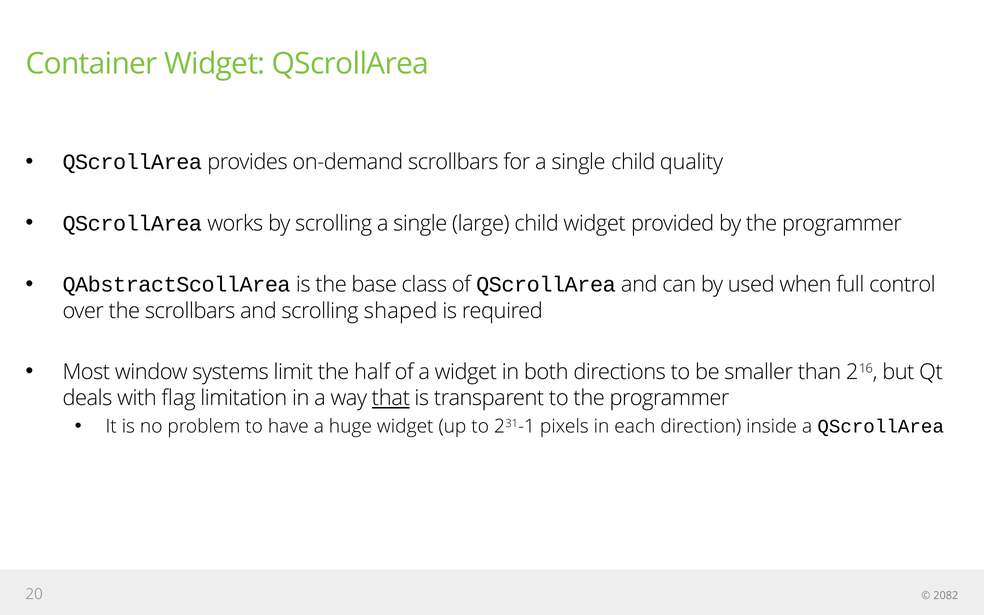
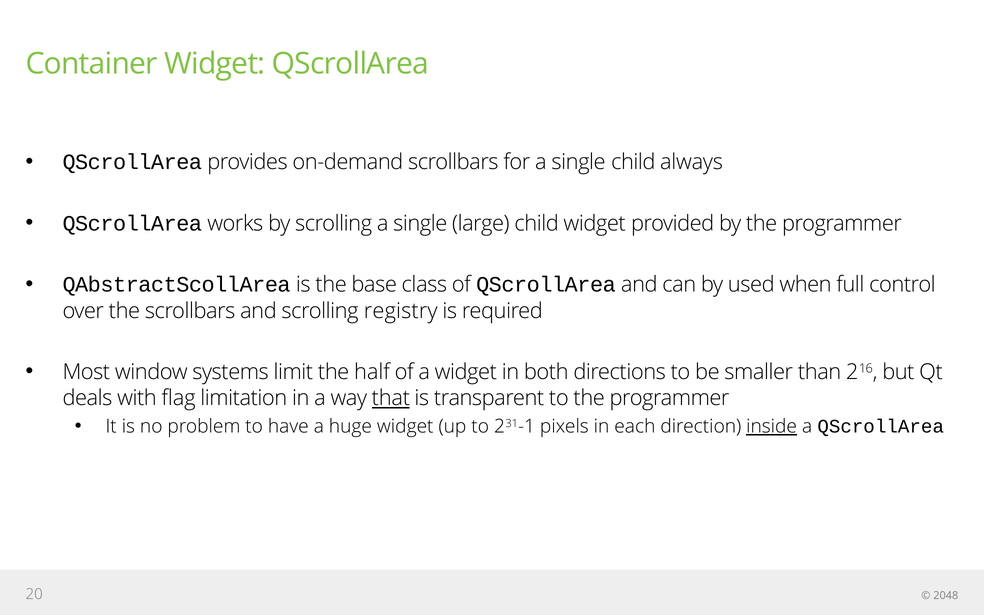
quality: quality -> always (691, 162)
shaped: shaped -> registry (401, 311)
inside underline: none -> present (772, 426)
2082: 2082 -> 2048 (946, 595)
